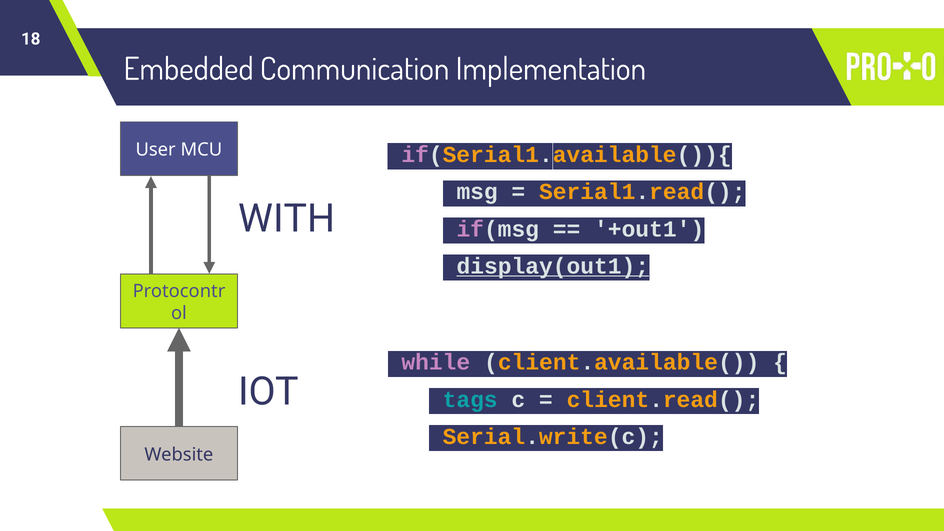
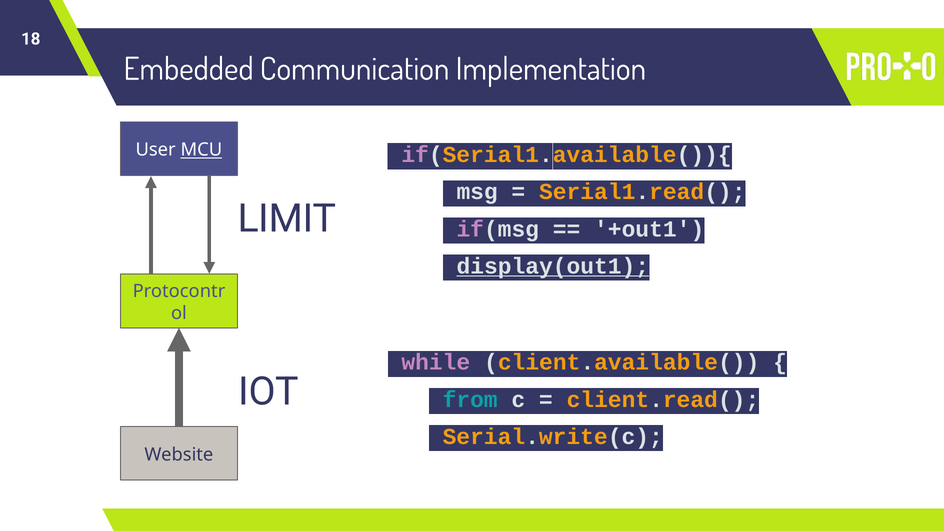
MCU underline: none -> present (201, 150)
WITH: WITH -> LIMIT (287, 219)
tags: tags -> from (470, 399)
